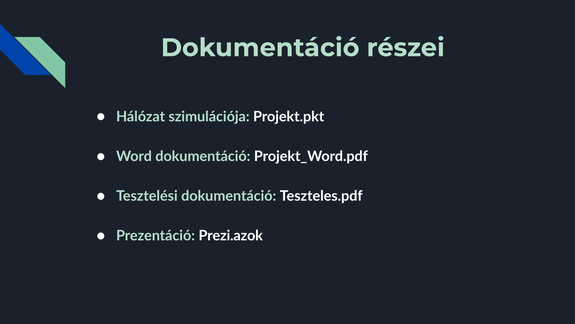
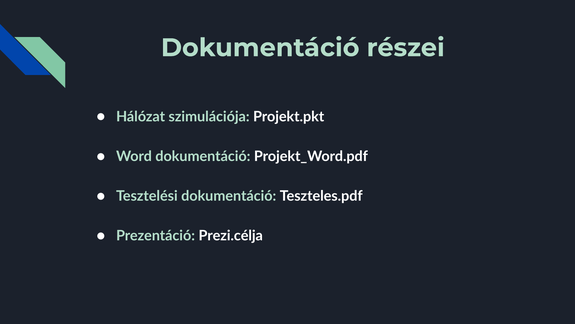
Prezi.azok: Prezi.azok -> Prezi.célja (231, 236)
